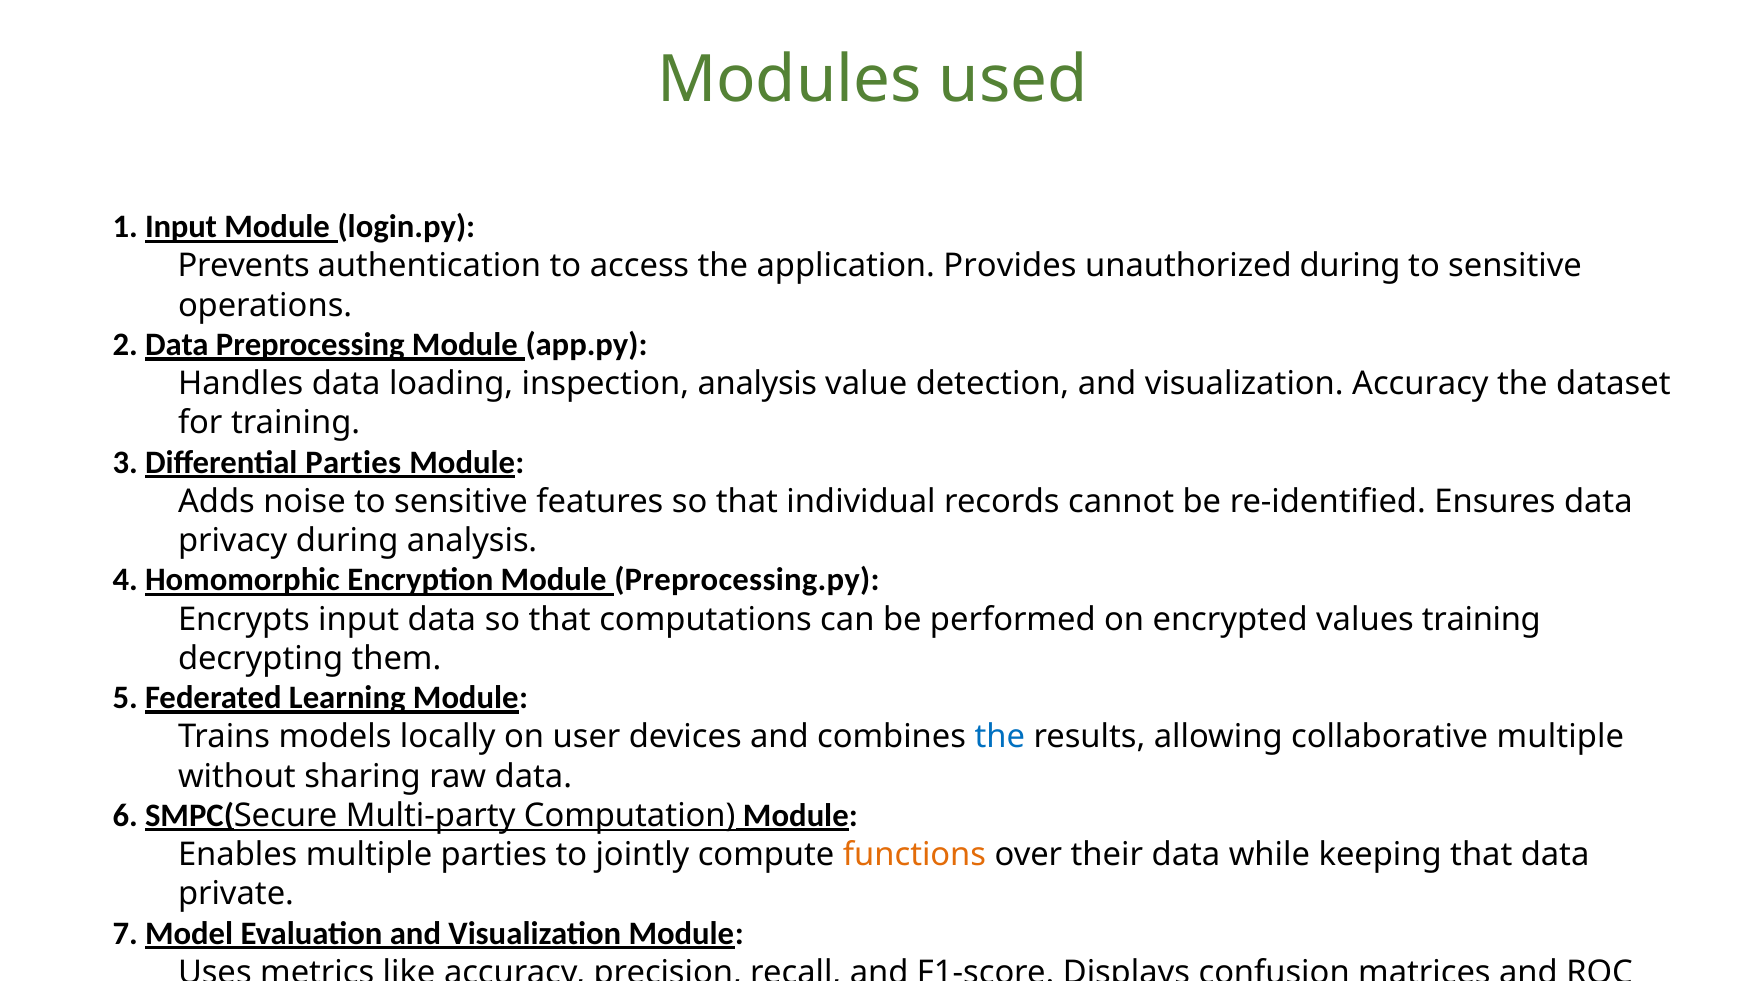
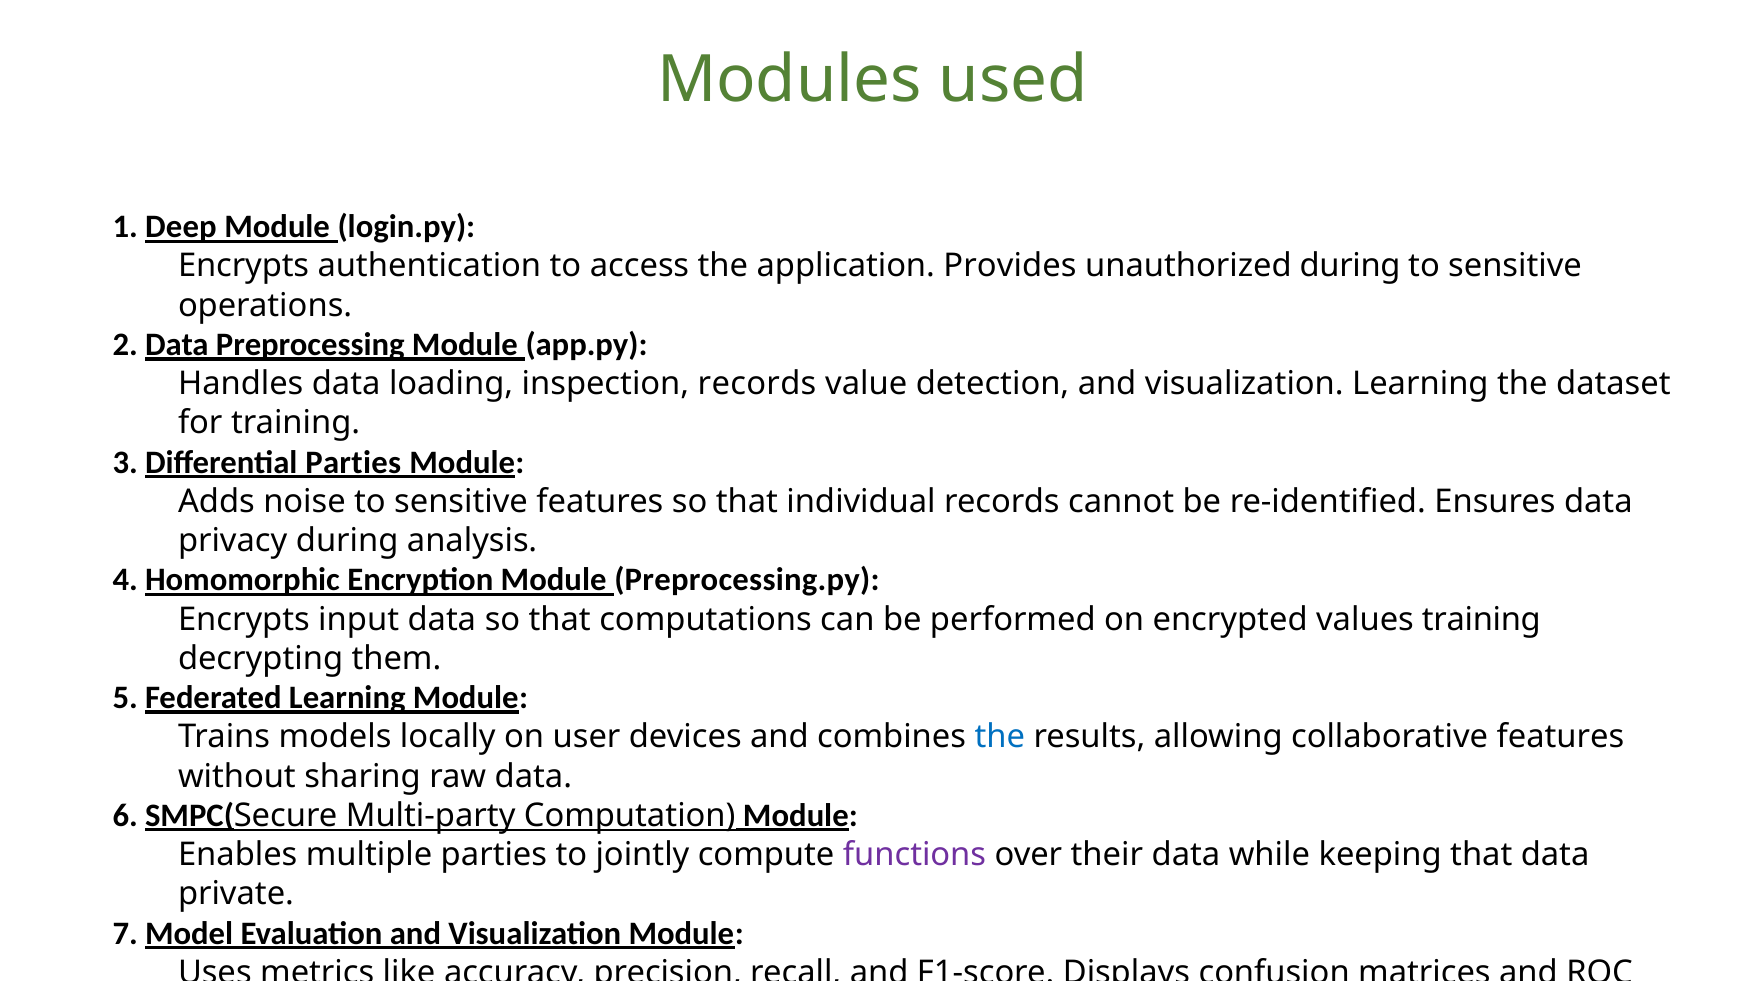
Input: Input -> Deep (181, 227)
Prevents: Prevents -> Encrypts (244, 266)
inspection analysis: analysis -> records (757, 384)
visualization Accuracy: Accuracy -> Learning (1420, 384)
collaborative multiple: multiple -> features (1560, 737)
functions colour: orange -> purple (915, 855)
